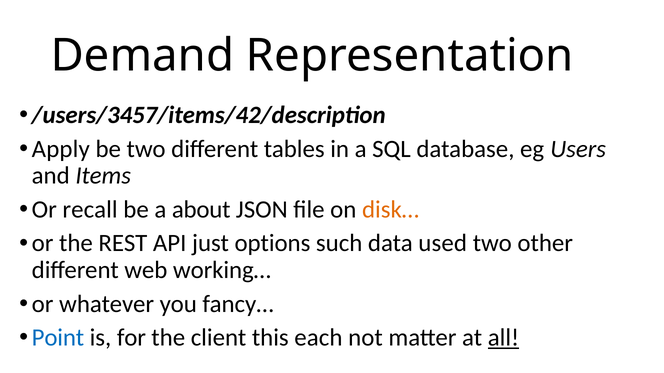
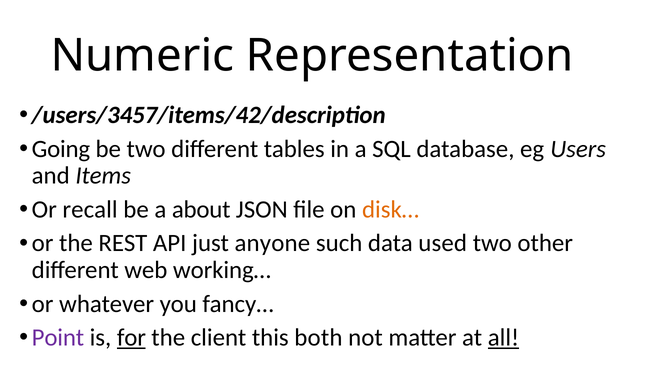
Demand: Demand -> Numeric (142, 56)
Apply: Apply -> Going (61, 149)
options: options -> anyone (272, 244)
Point colour: blue -> purple (58, 338)
for underline: none -> present (131, 338)
each: each -> both (318, 338)
